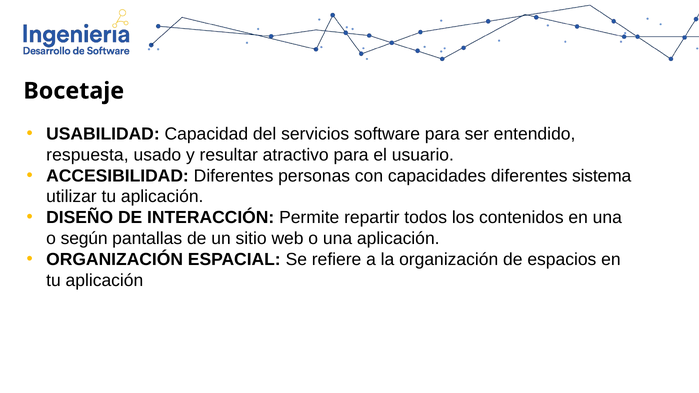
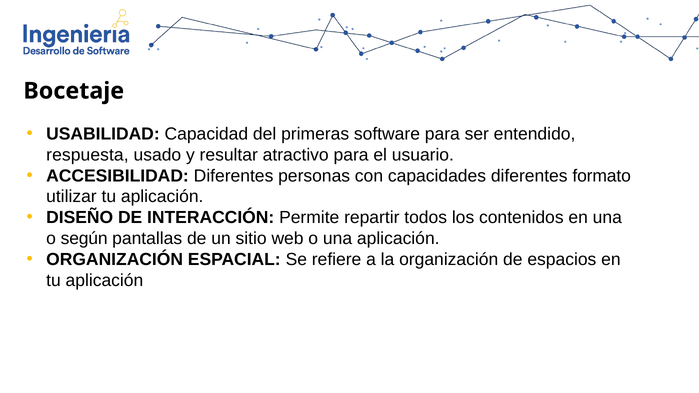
servicios: servicios -> primeras (315, 134)
sistema: sistema -> formato (602, 176)
